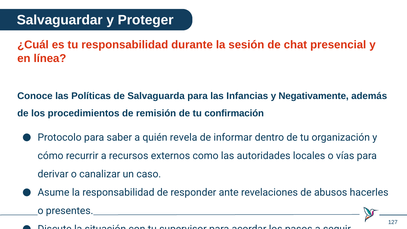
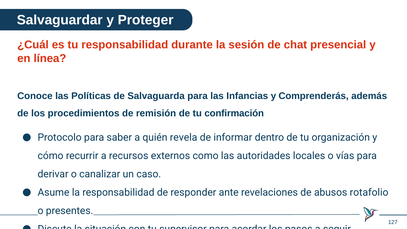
Negativamente: Negativamente -> Comprenderás (314, 96)
hacerles: hacerles -> rotafolio (369, 192)
